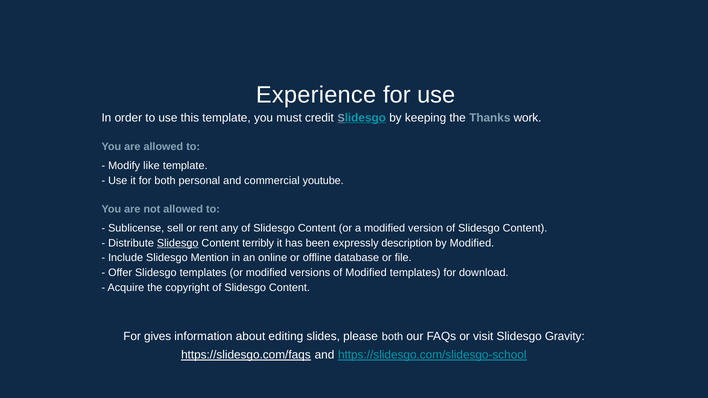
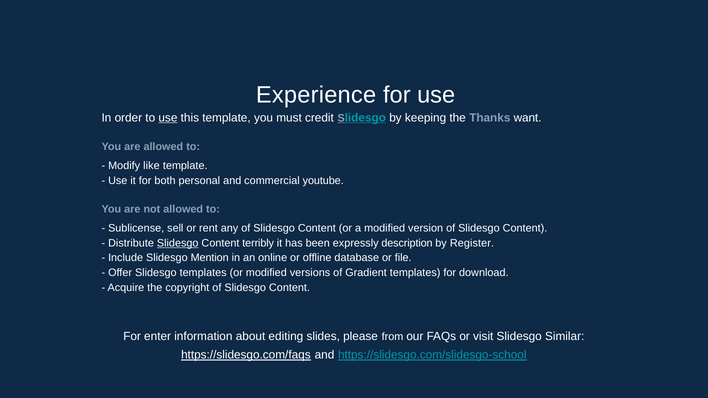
use underline: none -> present (168, 118)
work: work -> want (528, 118)
by Modified: Modified -> Register (472, 243)
of Modified: Modified -> Gradient (366, 273)
gives: gives -> enter (158, 336)
please both: both -> from (392, 337)
Gravity: Gravity -> Similar (565, 336)
